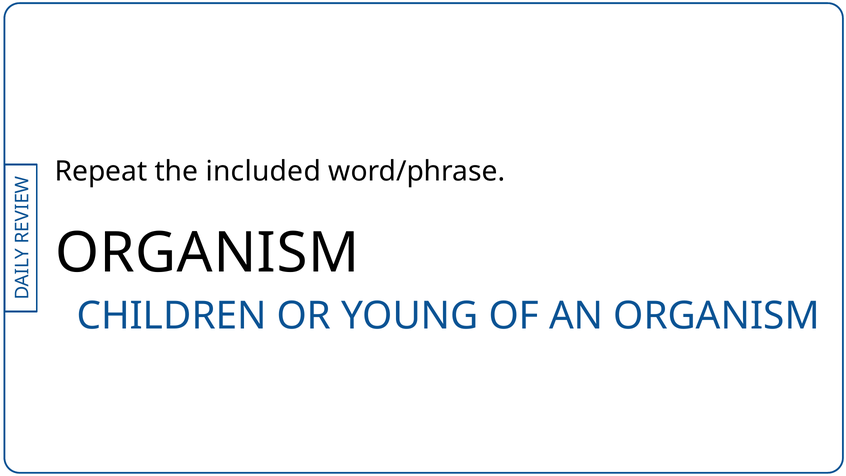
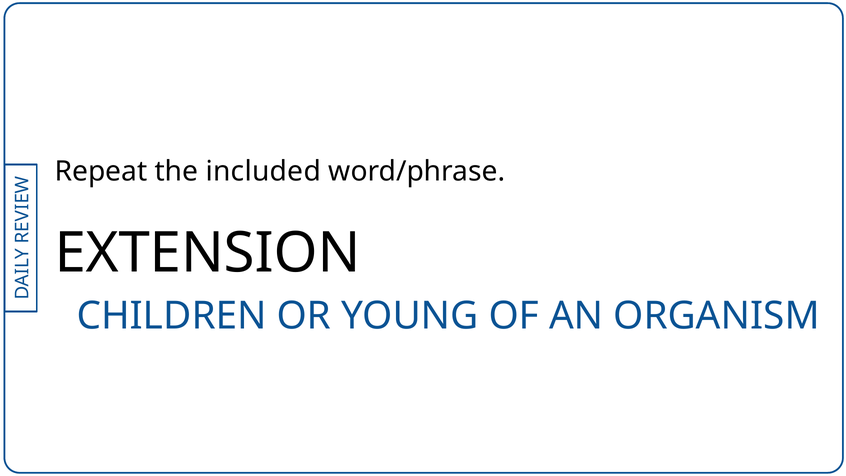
ORGANISM: ORGANISM -> EXTENSION (208, 253)
